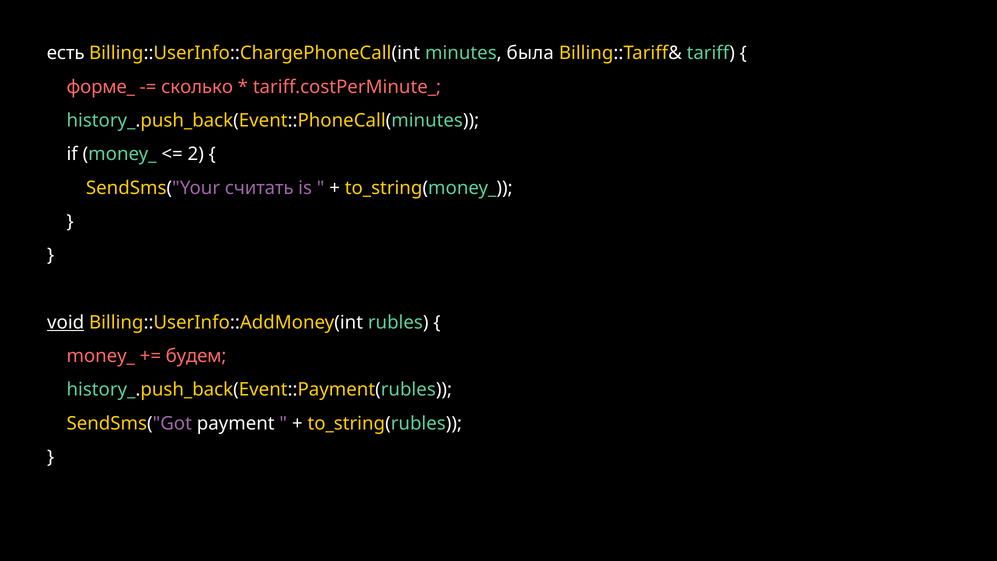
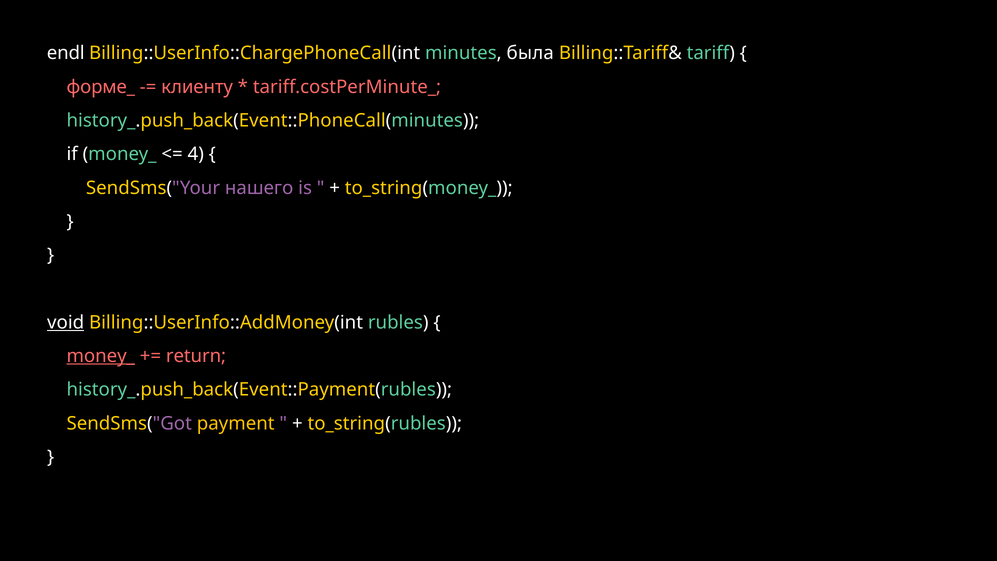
есть: есть -> endl (66, 53)
сколько: сколько -> клиенту (197, 87)
2: 2 -> 4 (196, 154)
считать: считать -> нашего (259, 188)
money_ underline: none -> present (101, 356)
будем: будем -> return (196, 356)
payment colour: white -> yellow (236, 423)
